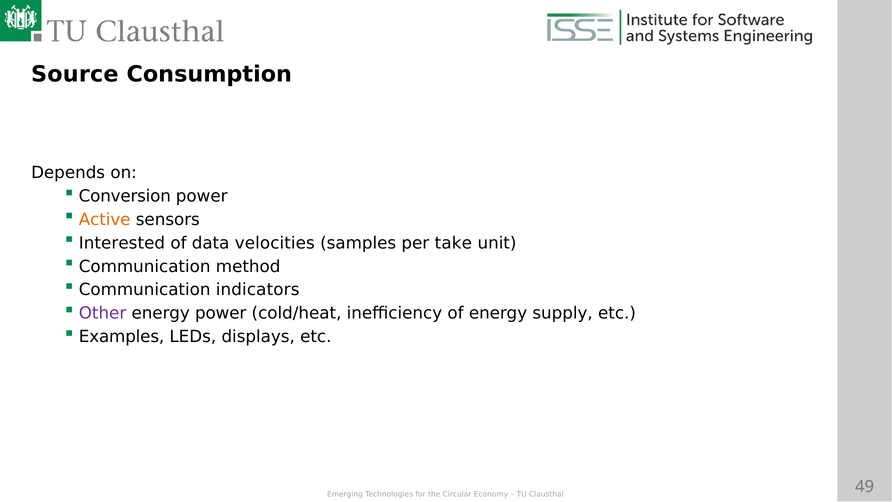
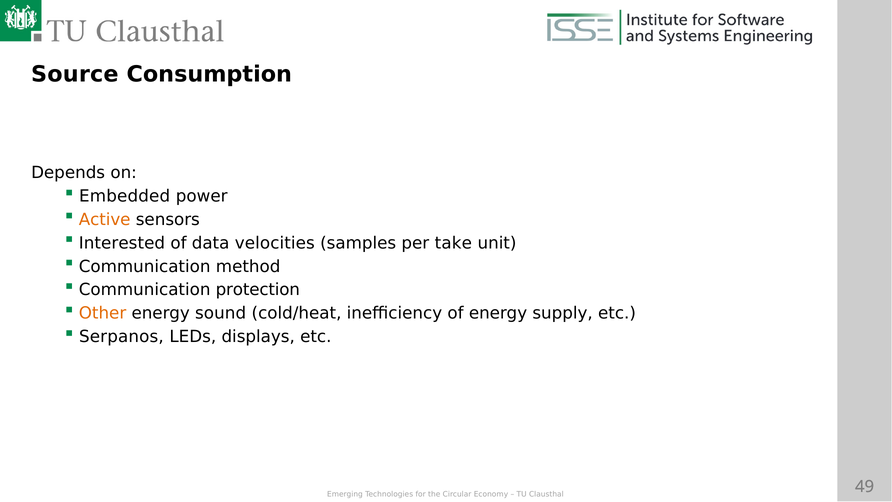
Conversion: Conversion -> Embedded (125, 196)
indicators: indicators -> protection (258, 290)
Other colour: purple -> orange (103, 313)
energy power: power -> sound (221, 313)
Examples: Examples -> Serpanos (121, 337)
